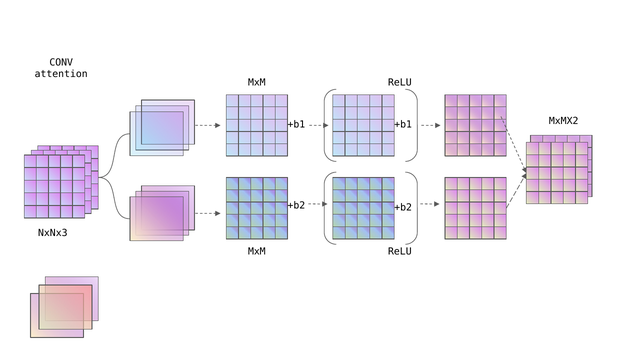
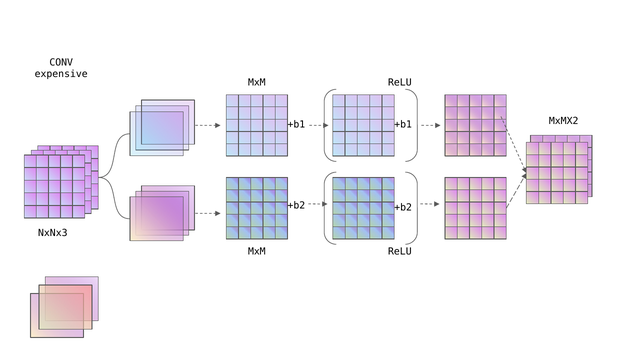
attention: attention -> expensive (61, 74)
